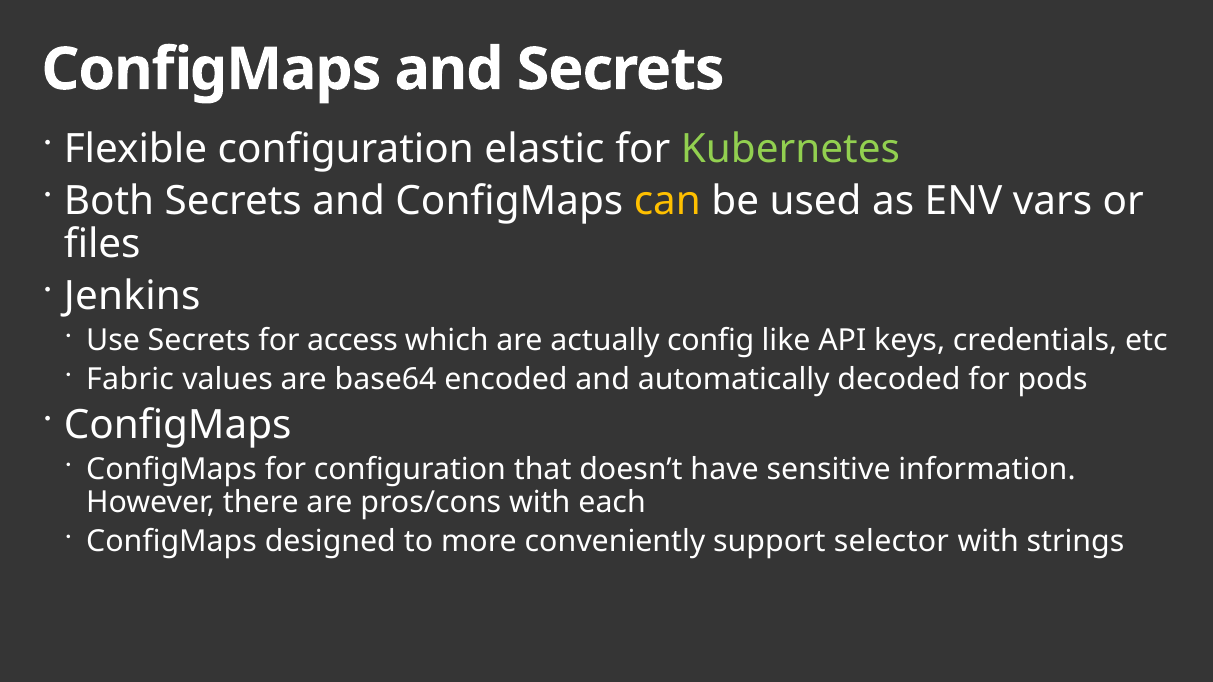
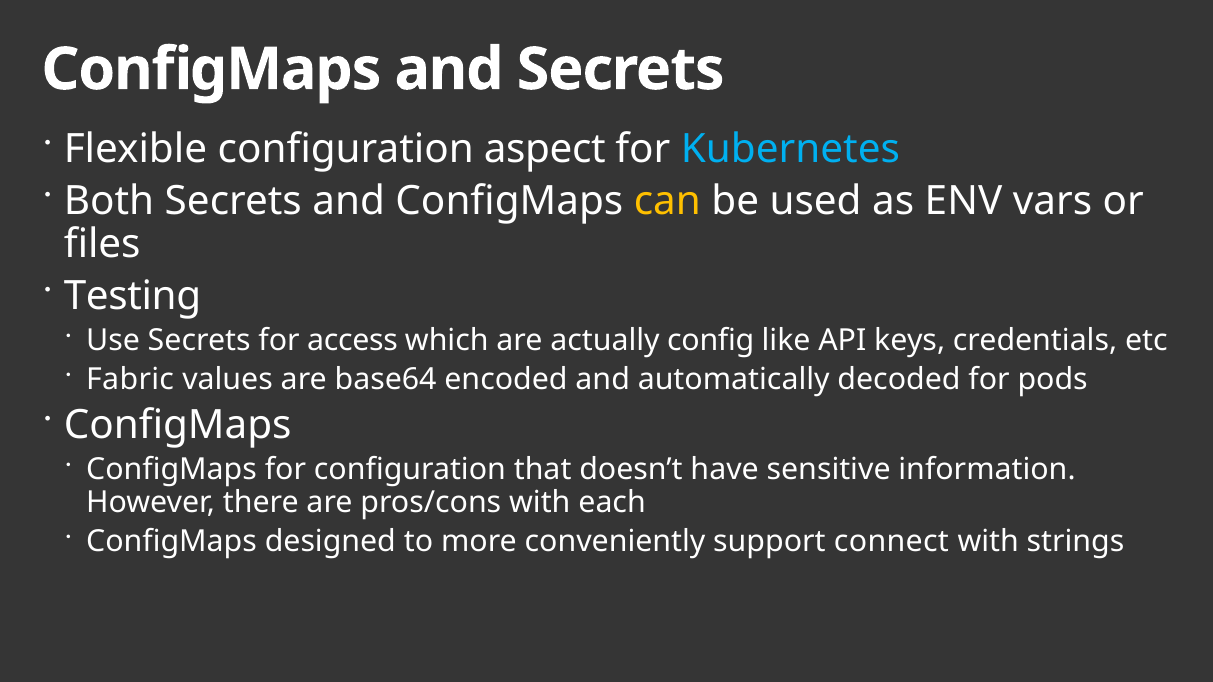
elastic: elastic -> aspect (545, 149)
Kubernetes colour: light green -> light blue (790, 149)
Jenkins: Jenkins -> Testing (133, 296)
selector: selector -> connect (891, 542)
